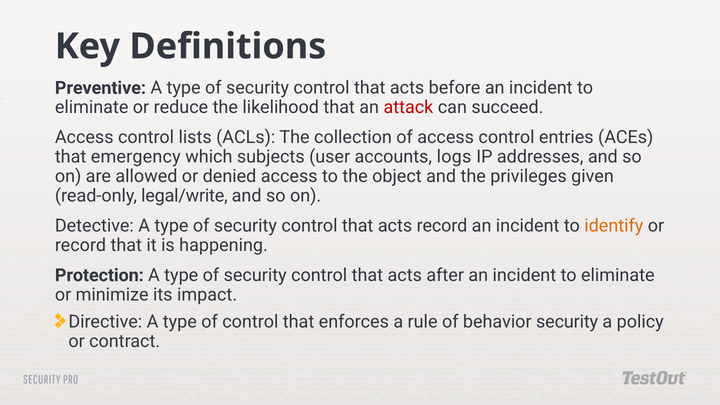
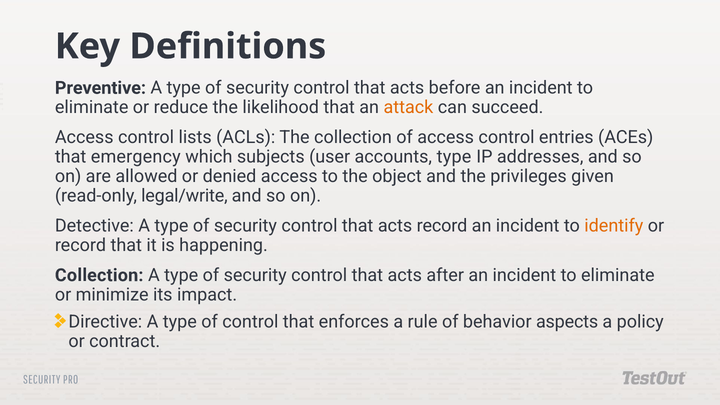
attack colour: red -> orange (408, 107)
accounts logs: logs -> type (454, 157)
Protection: Protection -> Collection (99, 275)
behavior security: security -> aspects (567, 322)
